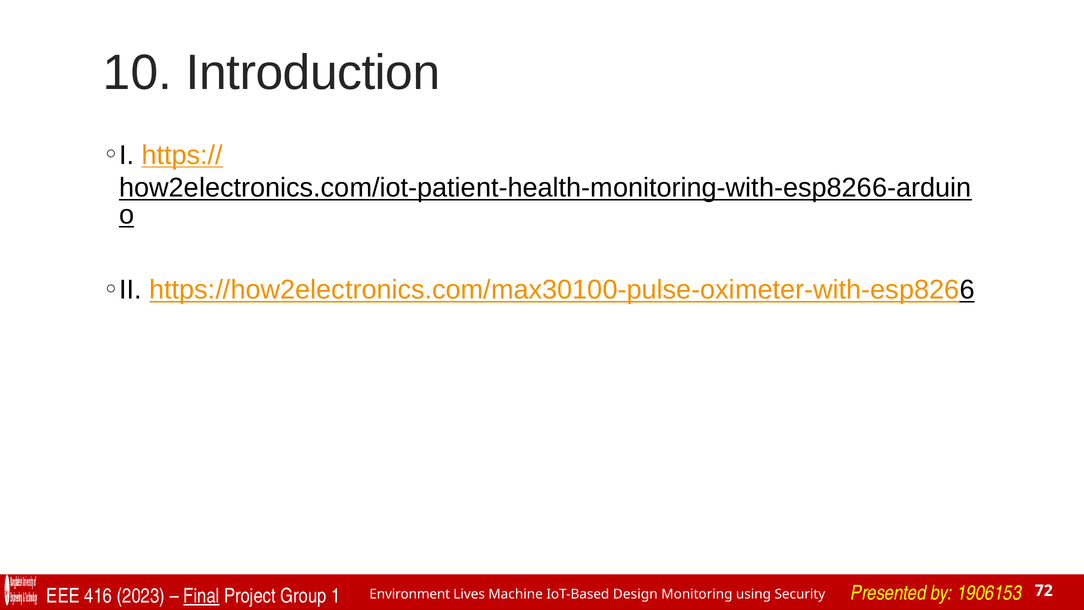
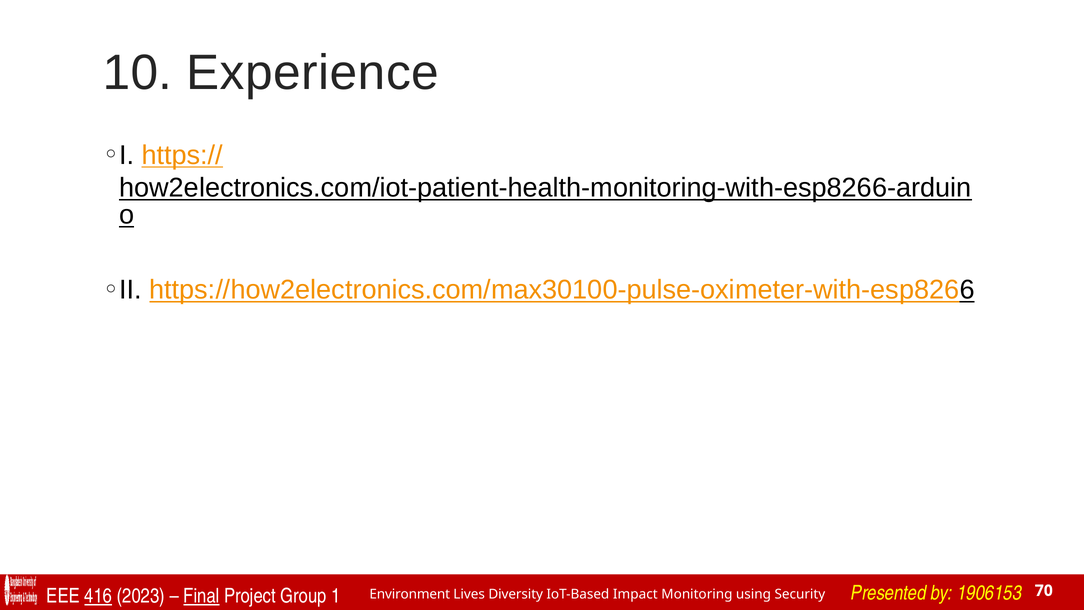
Introduction: Introduction -> Experience (313, 73)
416 underline: none -> present (98, 596)
72: 72 -> 70 (1044, 590)
Machine: Machine -> Diversity (516, 594)
Design: Design -> Impact (635, 594)
